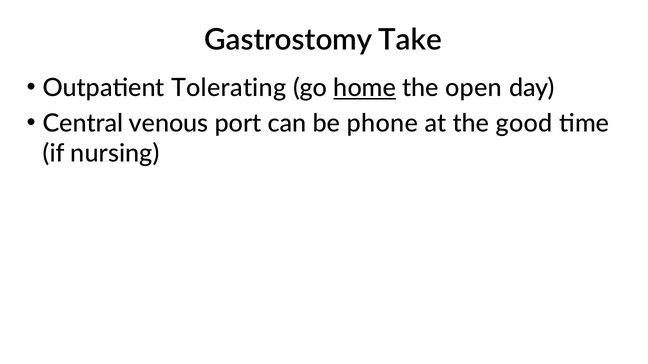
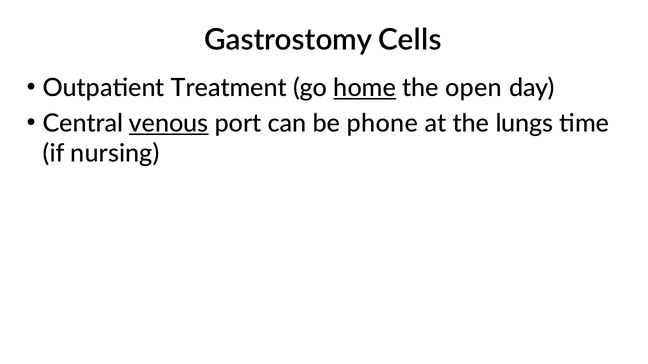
Take: Take -> Cells (410, 40)
Tolerating: Tolerating -> Treatment (229, 88)
venous underline: none -> present (169, 124)
good: good -> lungs (524, 124)
